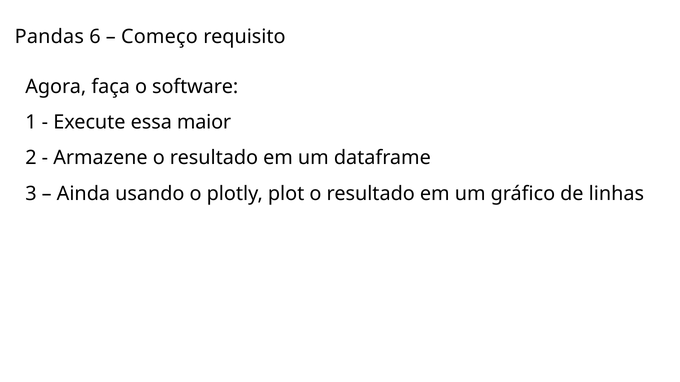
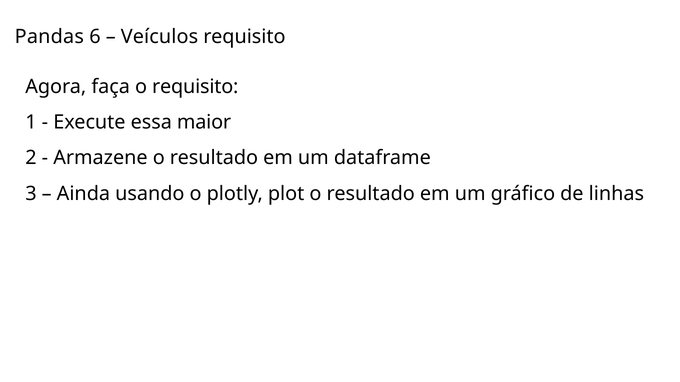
Começo: Começo -> Veículos (159, 37)
o software: software -> requisito (195, 87)
